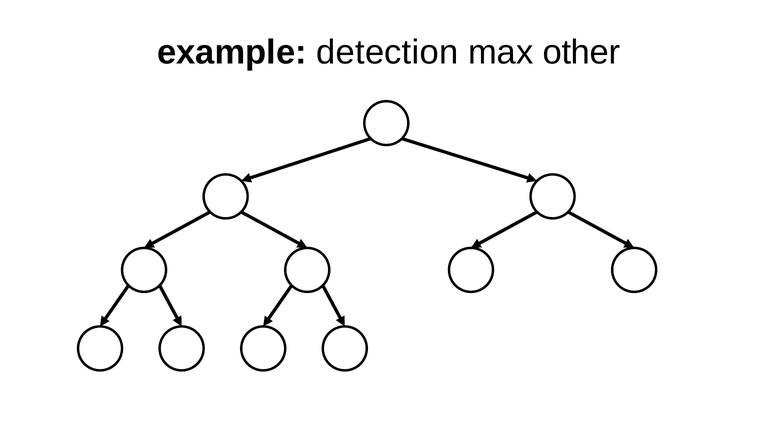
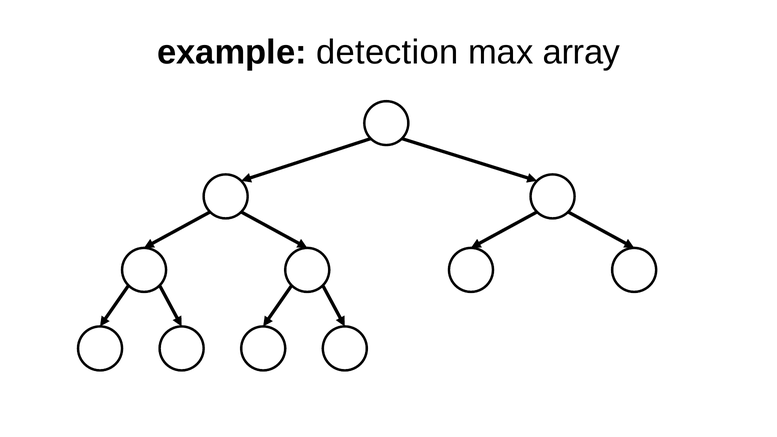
other: other -> array (582, 52)
